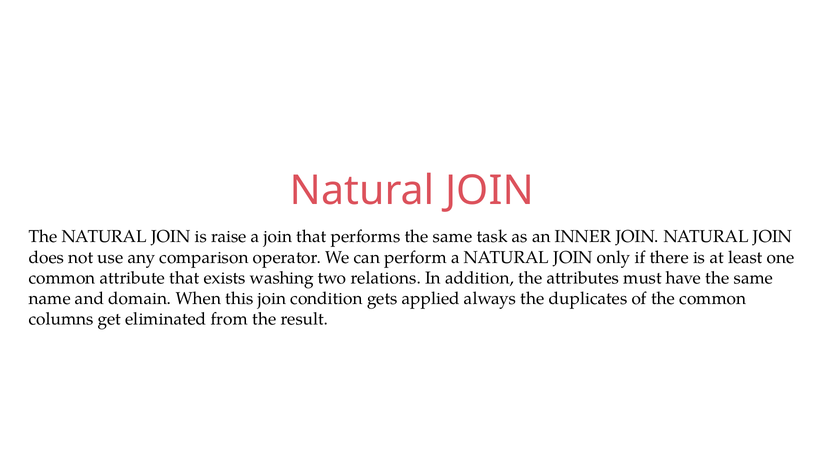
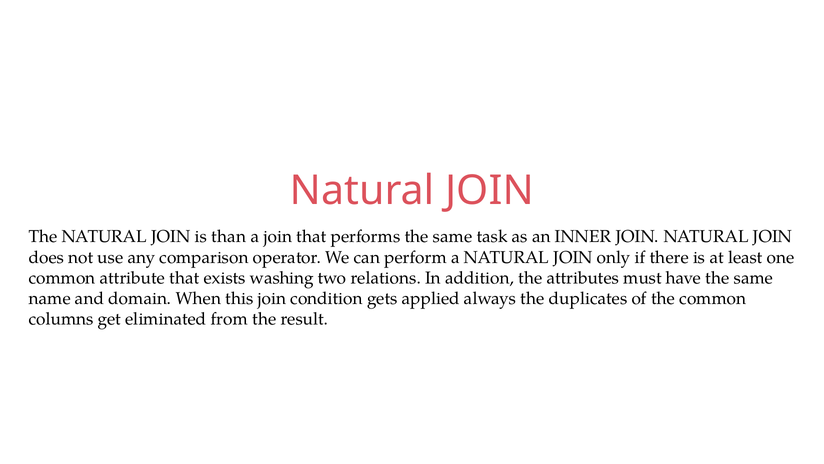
raise: raise -> than (229, 236)
